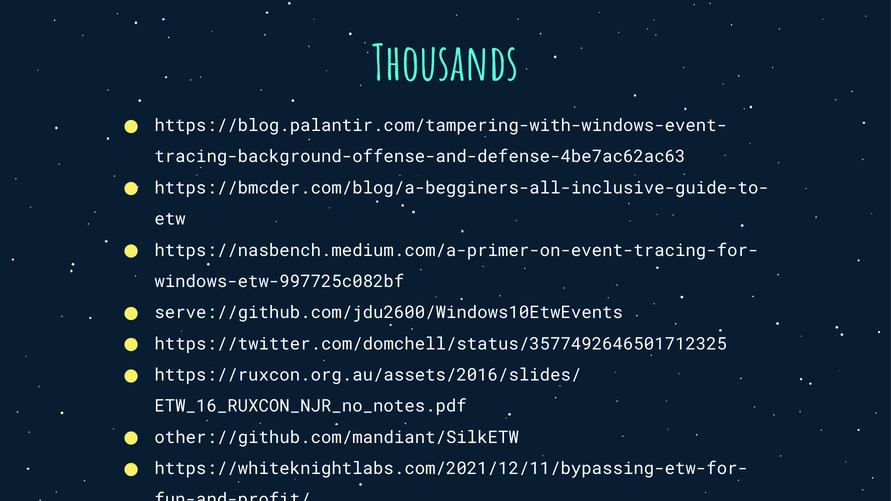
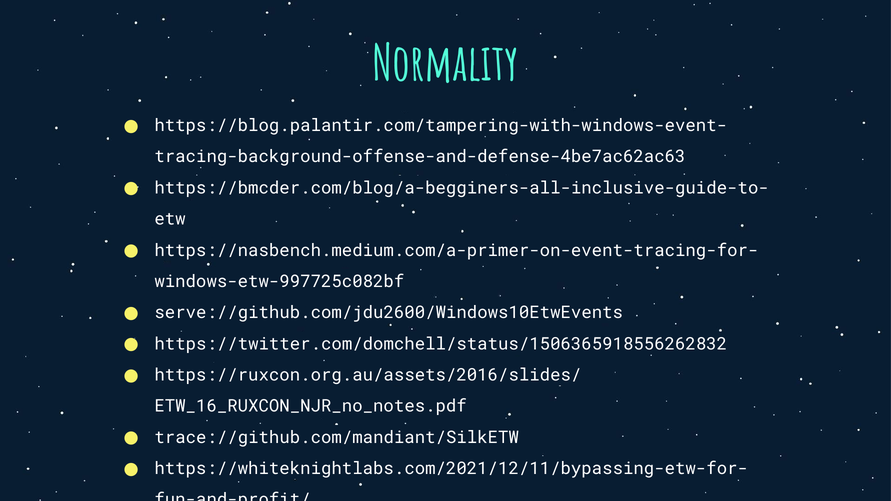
Thousands: Thousands -> Normality (445, 64)
https://twitter.com/domchell/status/3577492646501712325: https://twitter.com/domchell/status/3577492646501712325 -> https://twitter.com/domchell/status/1506365918556262832 (441, 344)
other://github.com/mandiant/SilkETW: other://github.com/mandiant/SilkETW -> trace://github.com/mandiant/SilkETW (337, 438)
